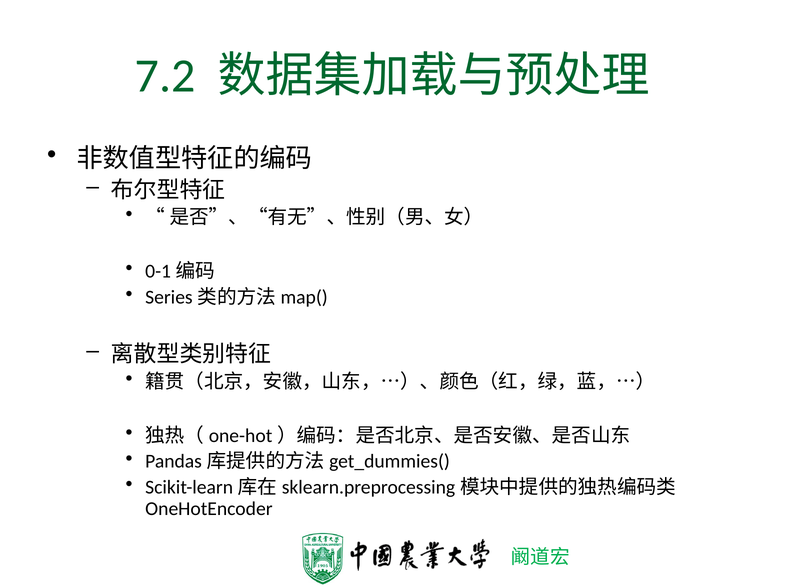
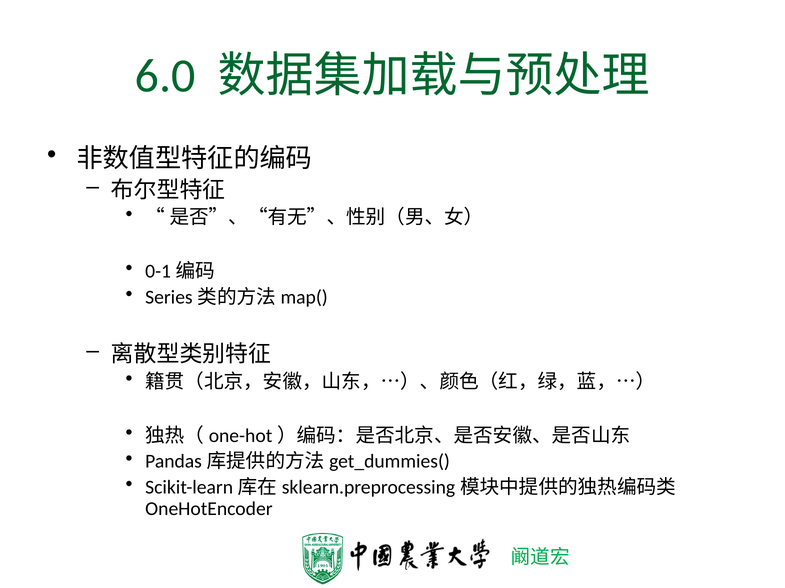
7.2: 7.2 -> 6.0 (165, 76)
